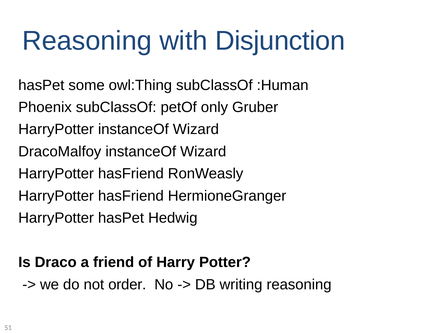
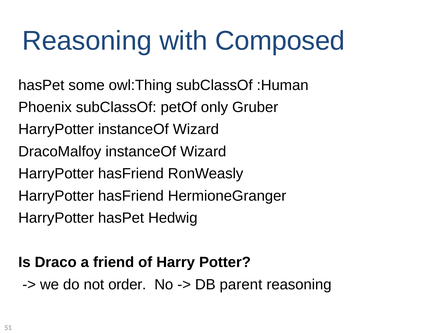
Disjunction: Disjunction -> Composed (280, 41)
writing: writing -> parent (241, 284)
